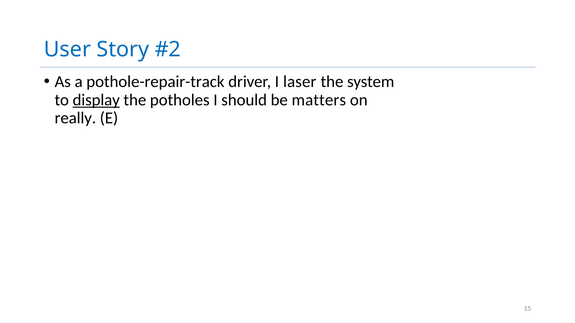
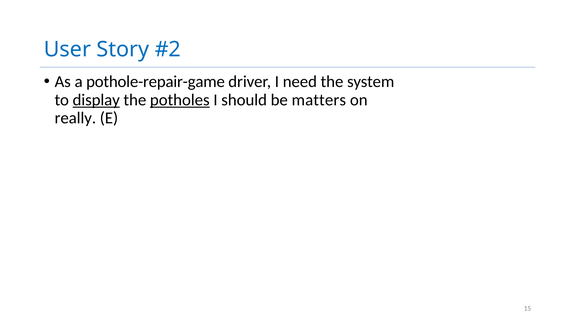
pothole-repair-track: pothole-repair-track -> pothole-repair-game (156, 82)
laser: laser -> need (300, 82)
potholes underline: none -> present (180, 100)
